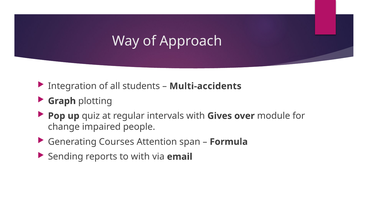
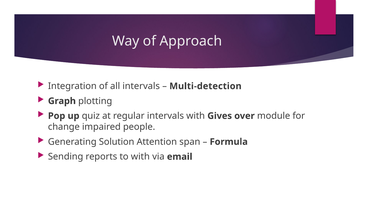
all students: students -> intervals (141, 86)
Multi-accidents: Multi-accidents -> Multi-detection (205, 86)
Courses: Courses -> Solution (117, 142)
